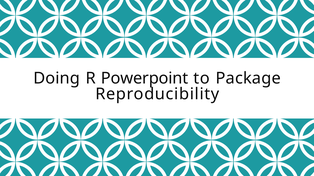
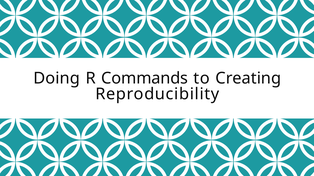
Powerpoint: Powerpoint -> Commands (145, 79)
Package: Package -> Creating (248, 79)
